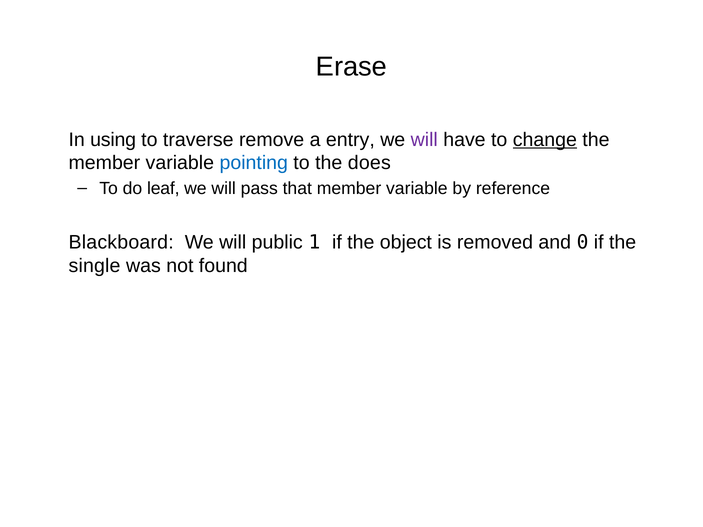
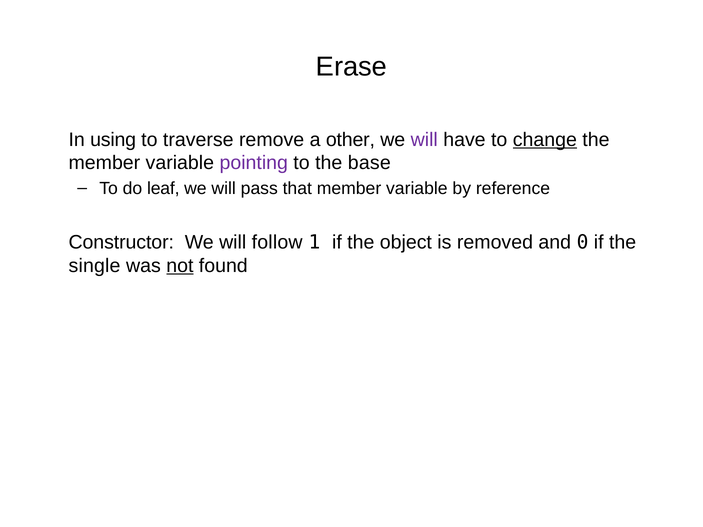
entry: entry -> other (350, 140)
pointing colour: blue -> purple (254, 163)
does: does -> base (369, 163)
Blackboard: Blackboard -> Constructor (121, 242)
public: public -> follow (277, 242)
not underline: none -> present (180, 266)
